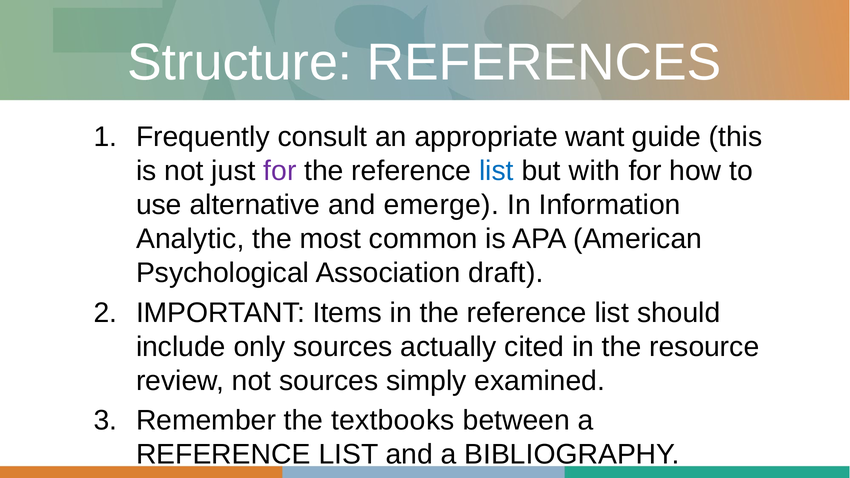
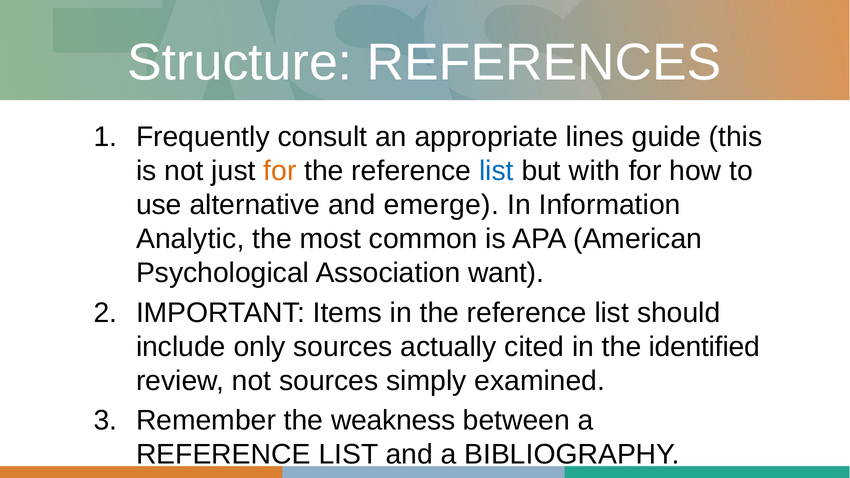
want: want -> lines (595, 137)
for colour: purple -> orange (280, 171)
draft: draft -> want (506, 273)
resource: resource -> identified (704, 347)
textbooks: textbooks -> weakness (393, 420)
